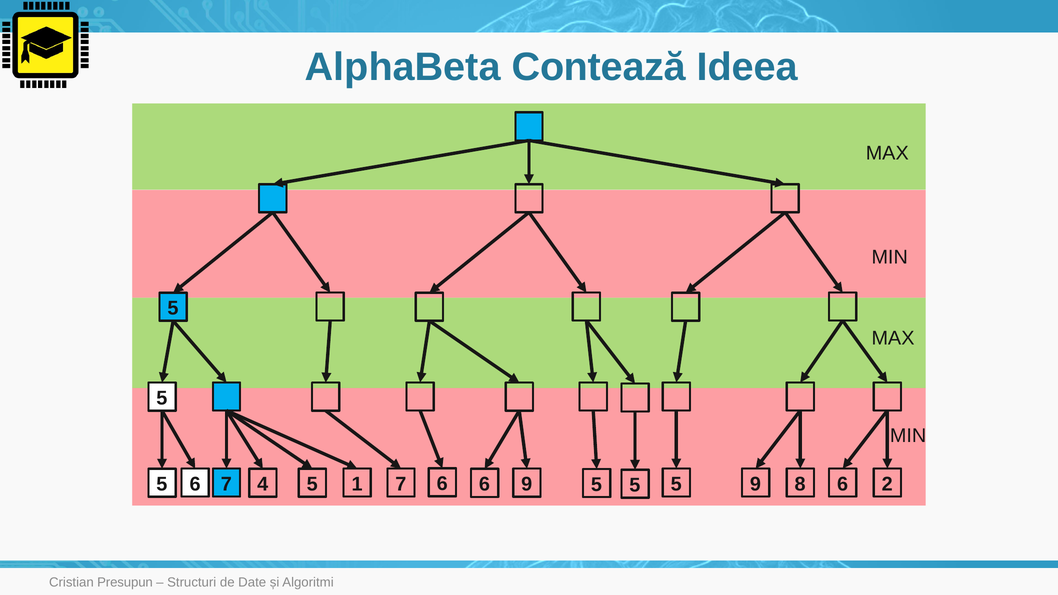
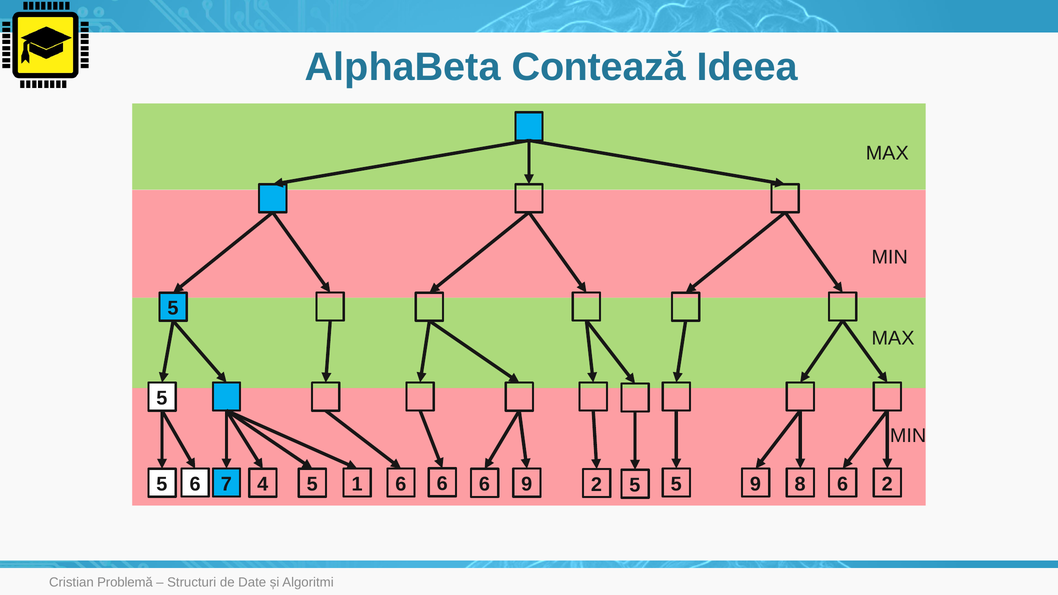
7 7: 7 -> 6 (401, 484)
6 5: 5 -> 2 (597, 485)
Presupun: Presupun -> Problemă (125, 582)
